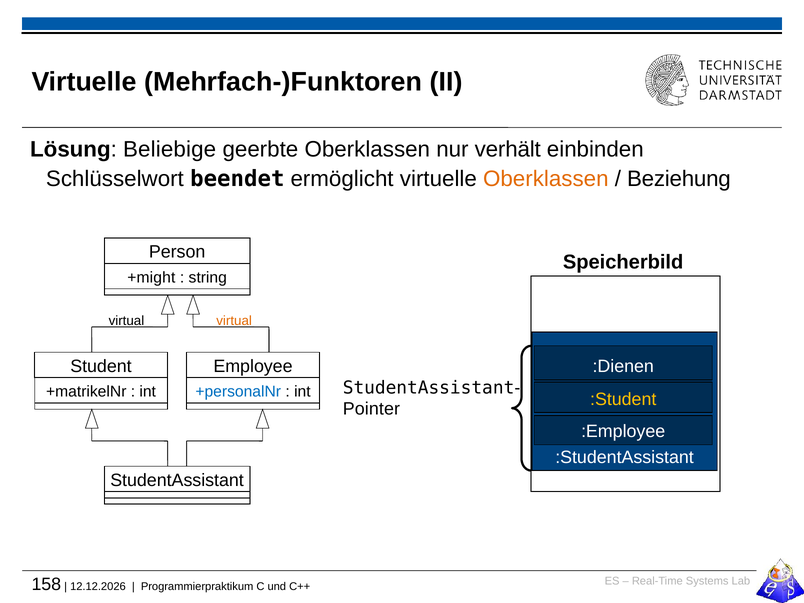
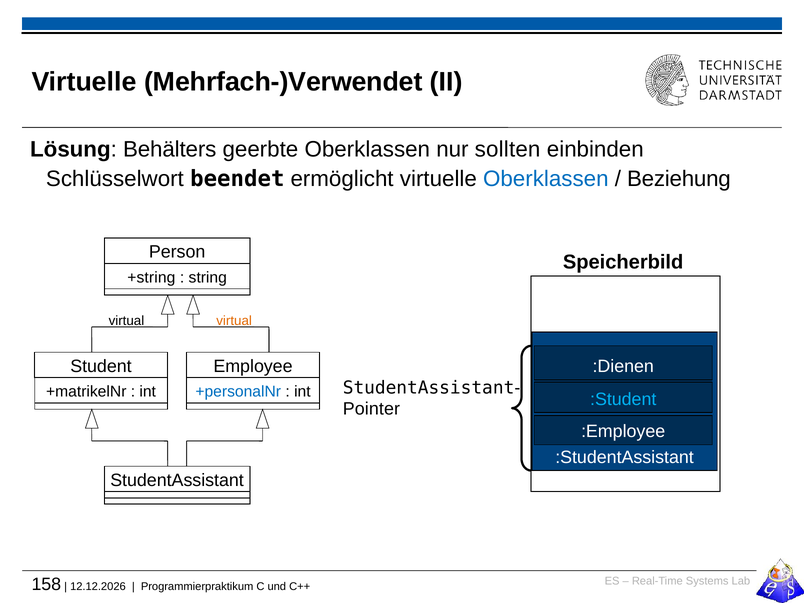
Mehrfach-)Funktoren: Mehrfach-)Funktoren -> Mehrfach-)Verwendet (283, 82)
Beliebige: Beliebige -> Behälters (170, 150)
verhält: verhält -> sollten (508, 150)
Oberklassen colour: orange -> blue (546, 179)
+might: +might -> +string (151, 277)
:Student colour: yellow -> light blue (623, 399)
